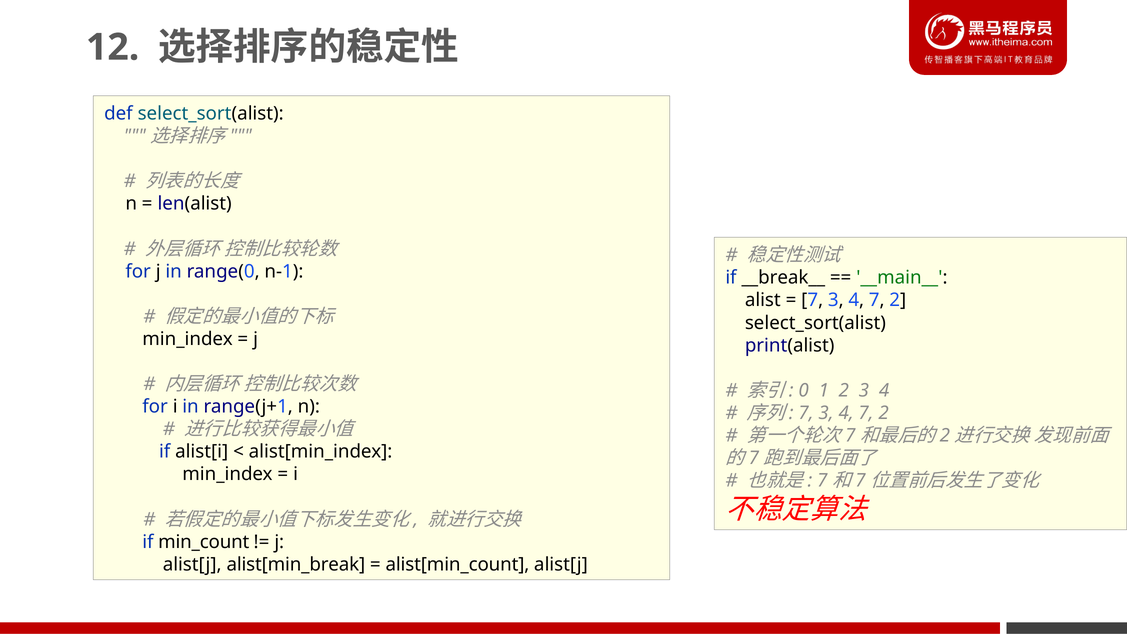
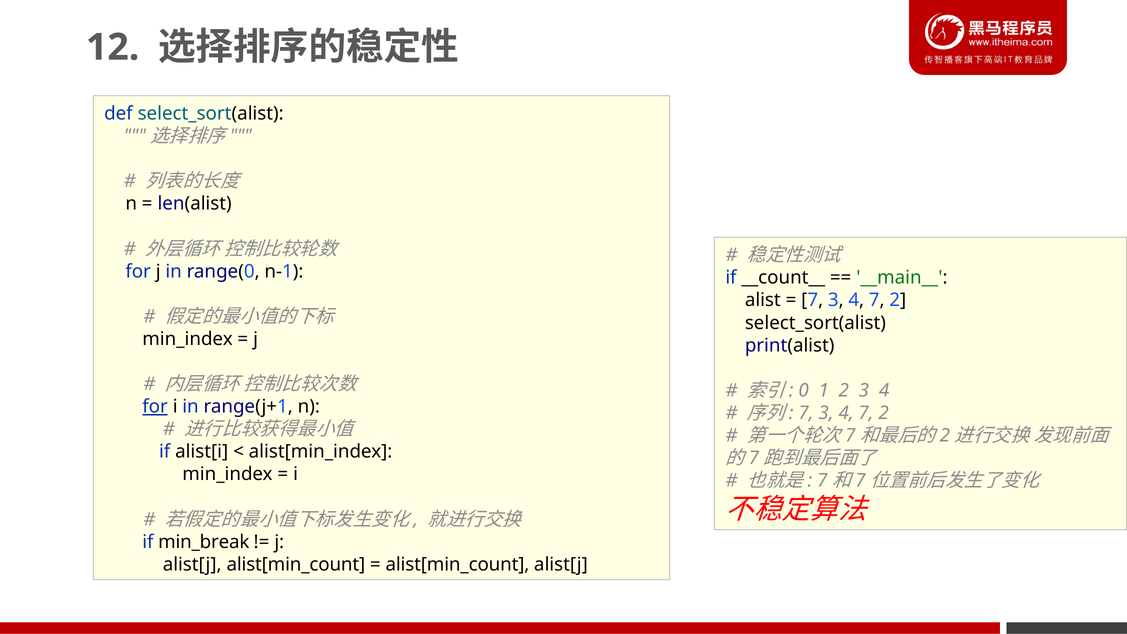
__break__: __break__ -> __count__ (783, 278)
for underline: none -> present (155, 407)
min_count: min_count -> min_break (204, 542)
alist[j alist[min_break: alist[min_break -> alist[min_count (296, 564)
